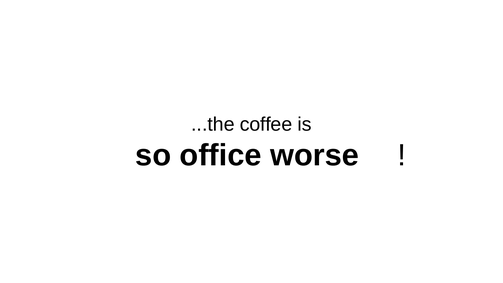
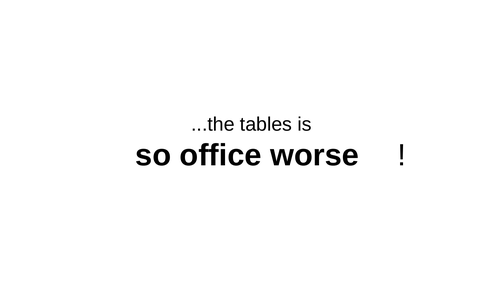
coffee: coffee -> tables (266, 124)
